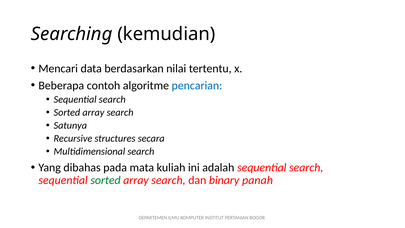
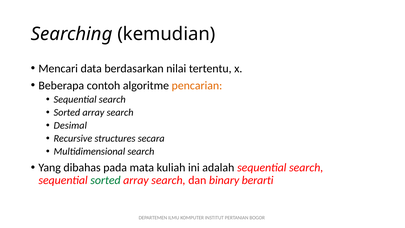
pencarian colour: blue -> orange (197, 85)
Satunya: Satunya -> Desimal (70, 125)
panah: panah -> berarti (258, 180)
